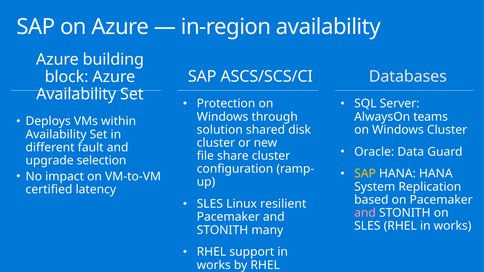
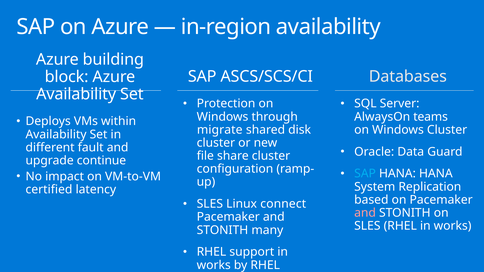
solution: solution -> migrate (220, 130)
selection: selection -> continue (101, 161)
SAP colour: yellow -> light blue (365, 174)
resilient: resilient -> connect (283, 204)
